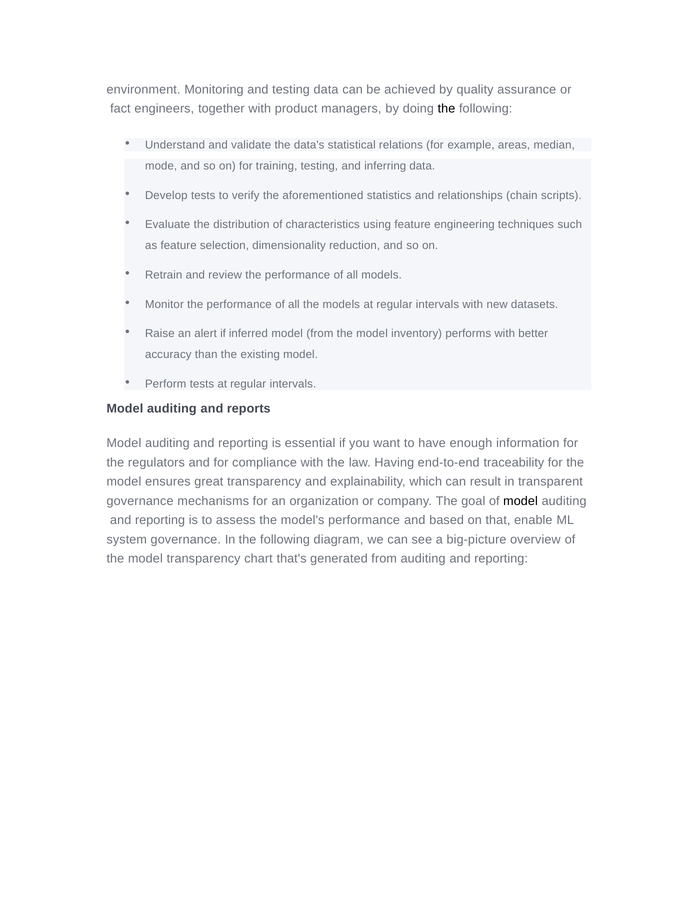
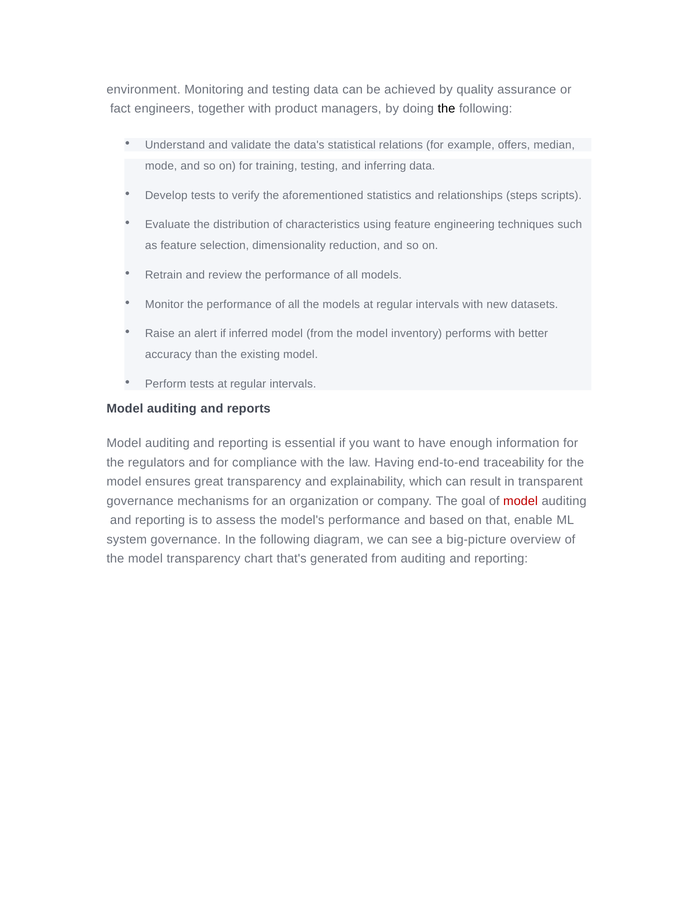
areas: areas -> offers (514, 145)
chain: chain -> steps (522, 196)
model colour: black -> red (521, 501)
